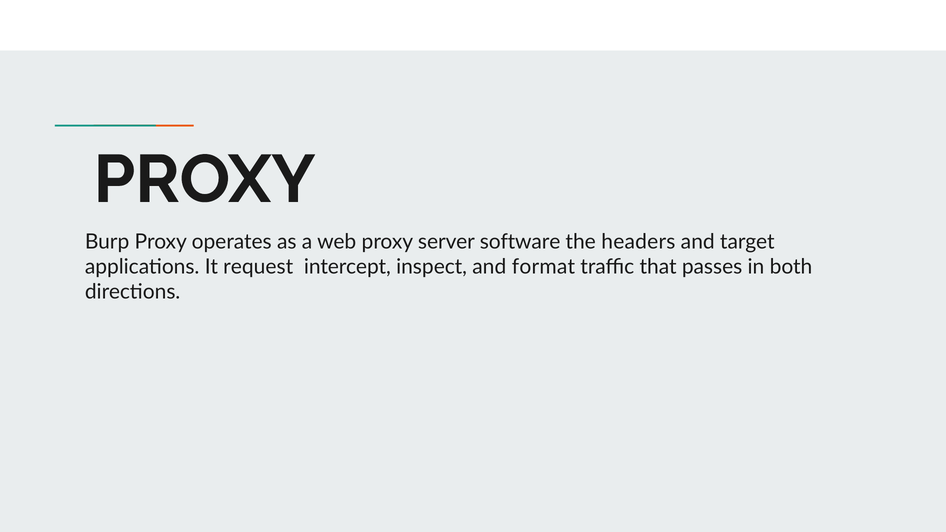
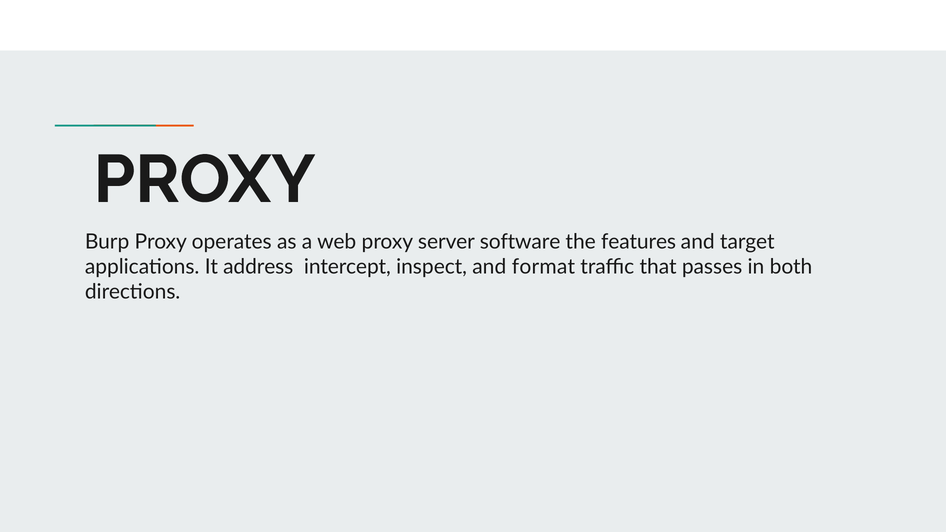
headers: headers -> features (639, 242)
request: request -> address (258, 267)
